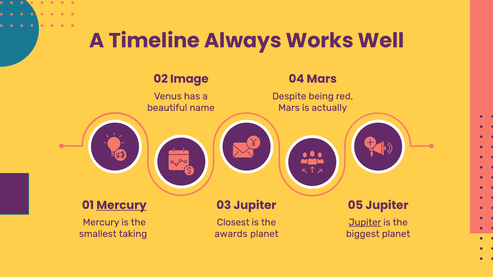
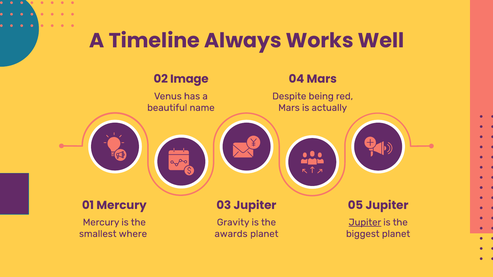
Mercury underline: present -> none (122, 205)
Closest: Closest -> Gravity (233, 223)
taking: taking -> where (133, 234)
